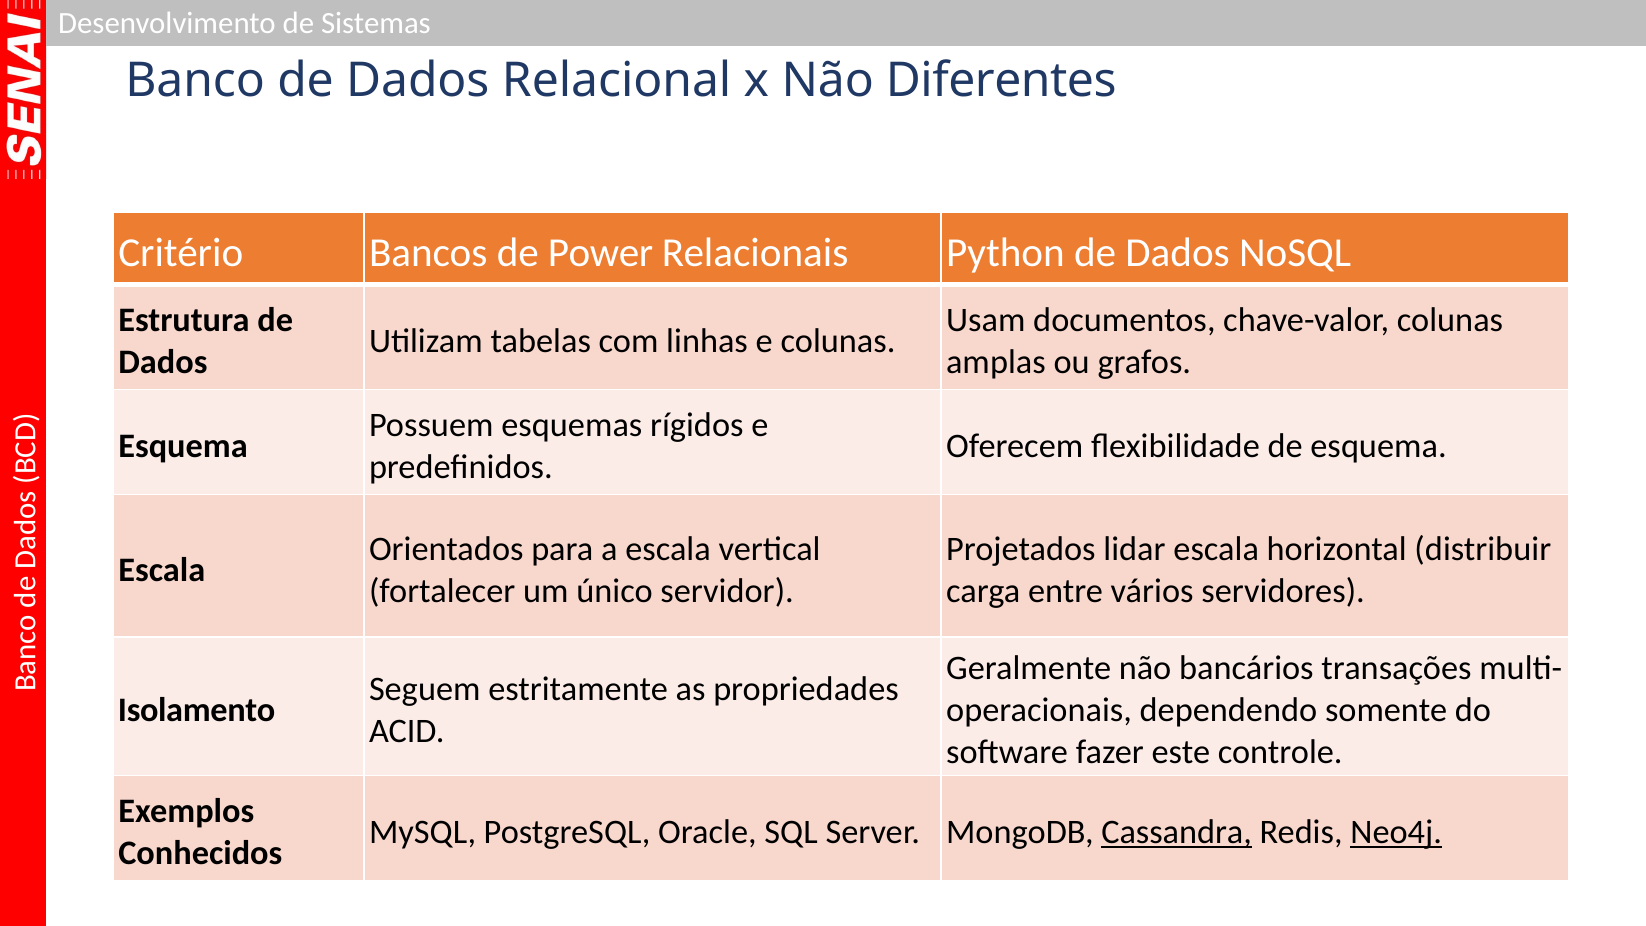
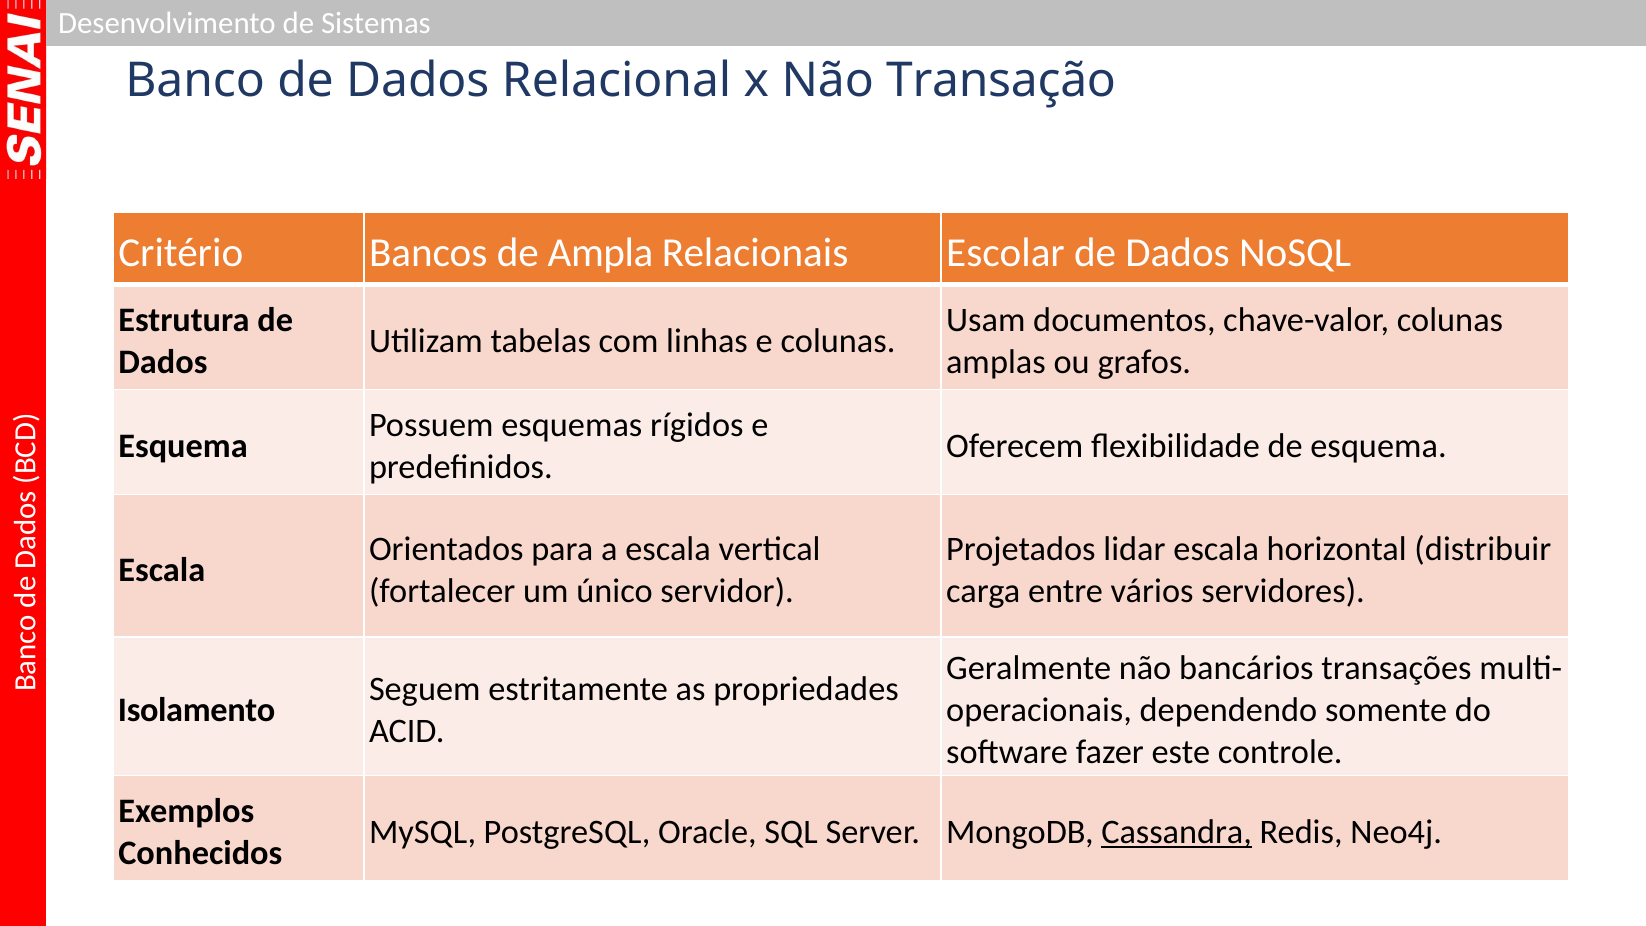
Diferentes: Diferentes -> Transação (1001, 81)
Power: Power -> Ampla (601, 253)
Python: Python -> Escolar (1006, 253)
Neo4j underline: present -> none (1396, 832)
